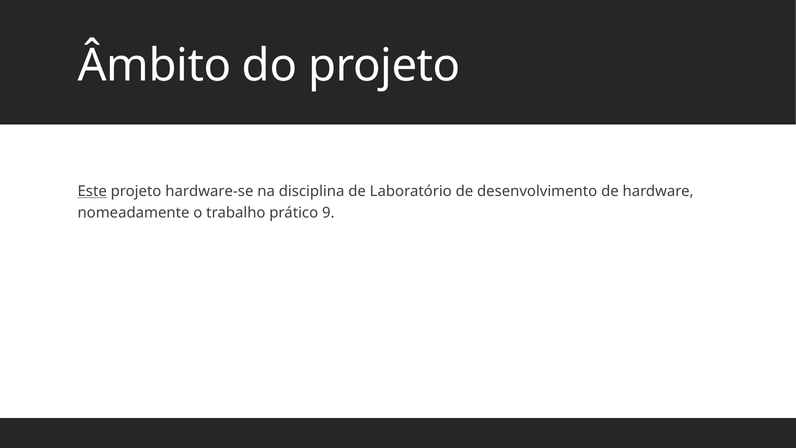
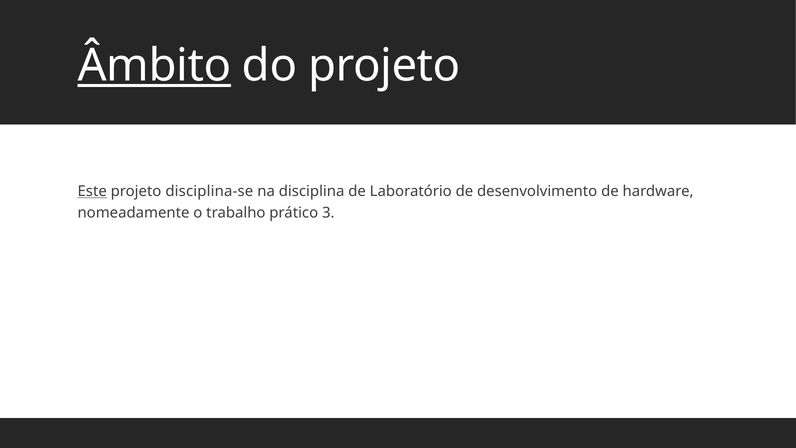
Âmbito underline: none -> present (155, 66)
hardware-se: hardware-se -> disciplina-se (209, 191)
9: 9 -> 3 (328, 213)
